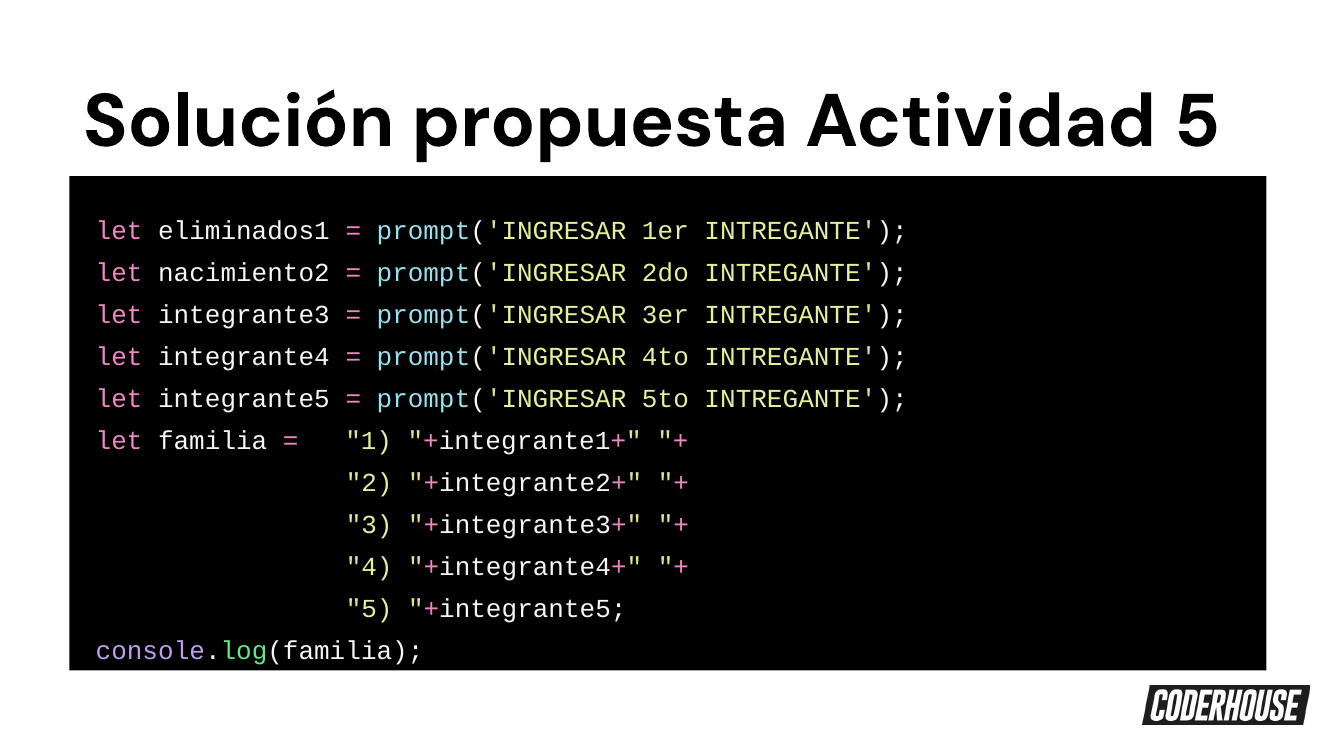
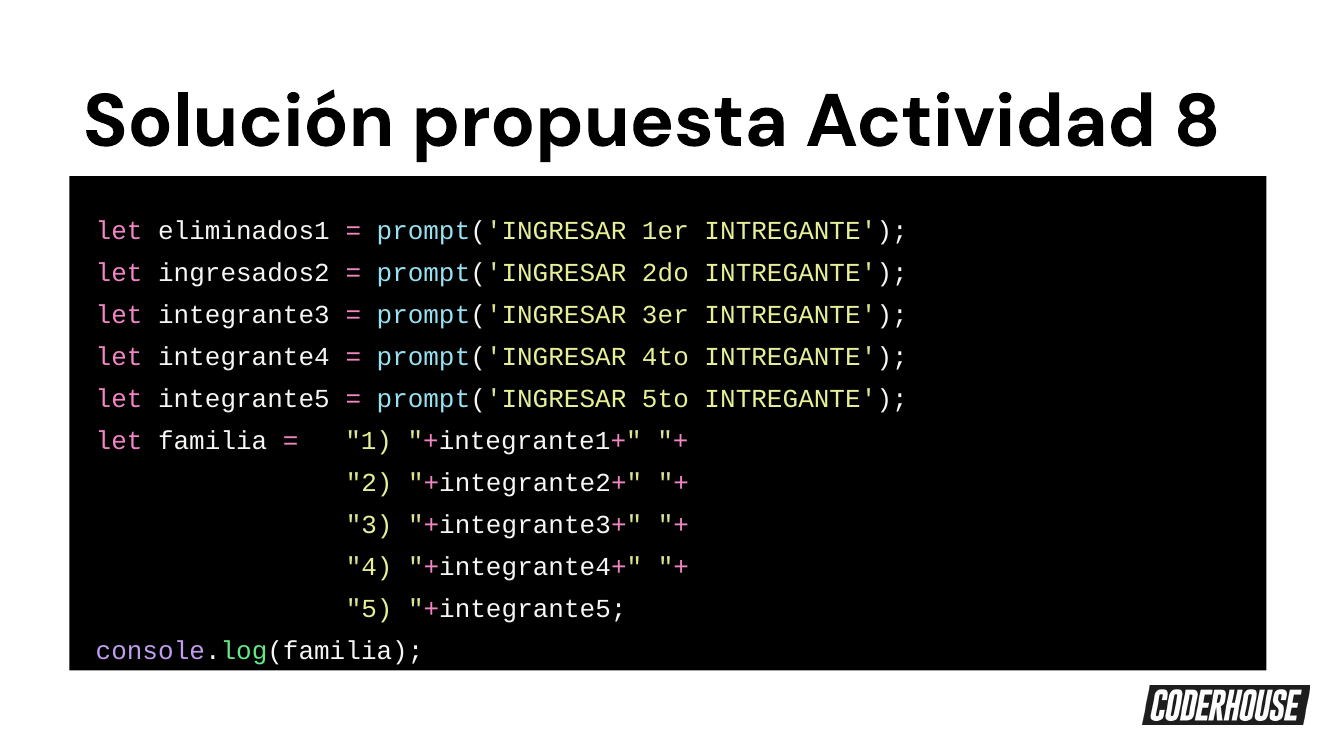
Actividad 5: 5 -> 8 (1197, 121)
nacimiento2: nacimiento2 -> ingresados2 (244, 273)
